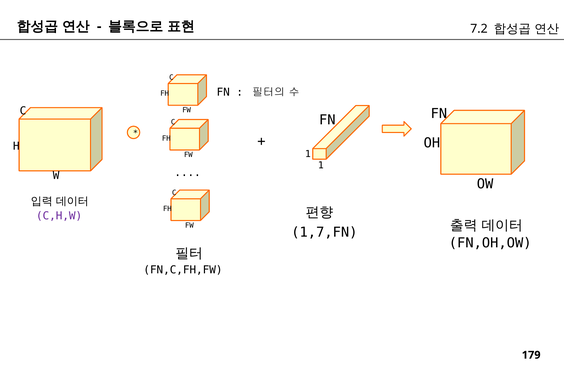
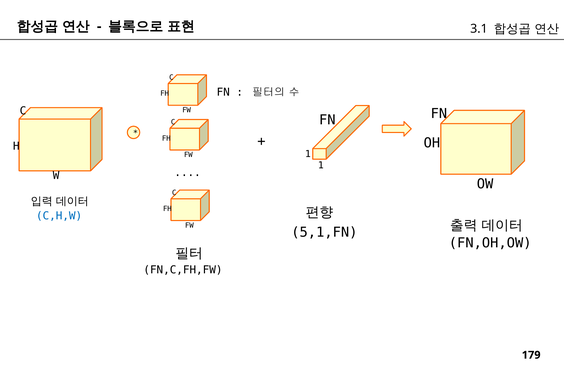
7.2: 7.2 -> 3.1 (479, 29)
C,H,W colour: purple -> blue (59, 216)
1,7,FN: 1,7,FN -> 5,1,FN (324, 233)
